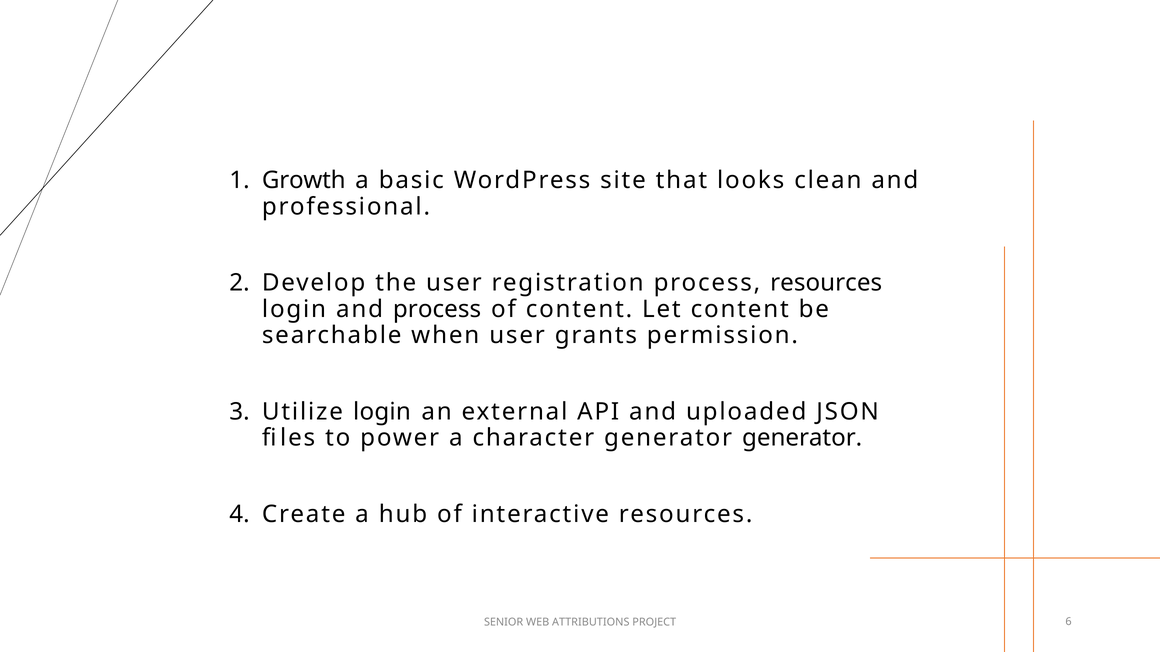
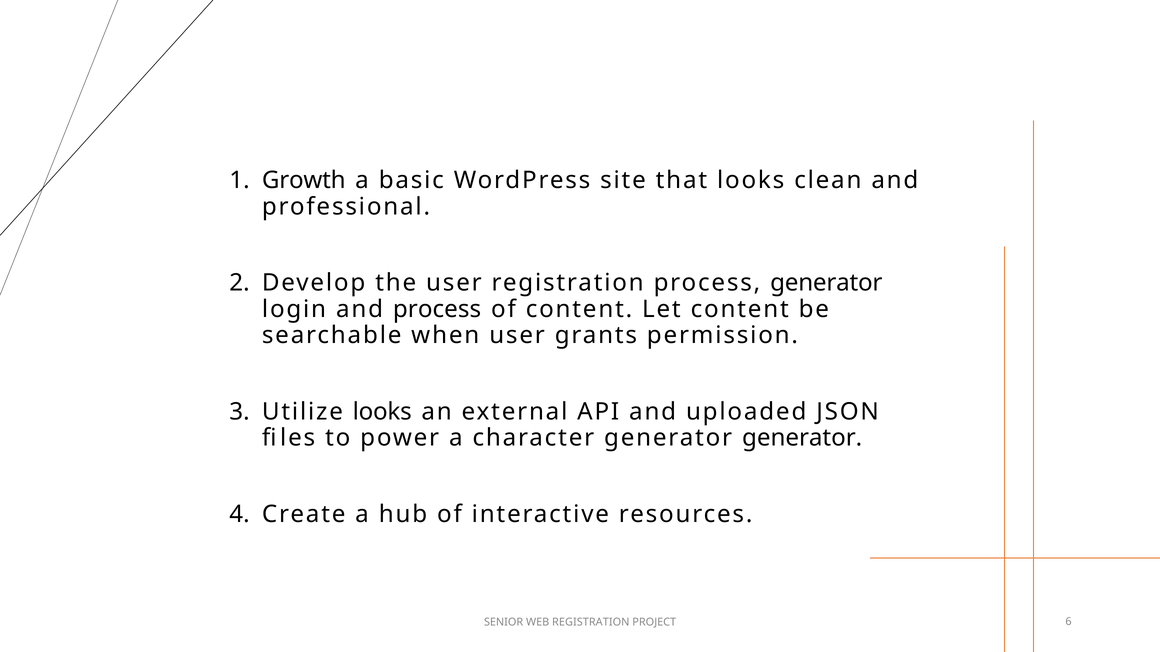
process resources: resources -> generator (826, 283)
Utilize login: login -> looks (382, 412)
WEB ATTRIBUTIONS: ATTRIBUTIONS -> REGISTRATION (591, 623)
